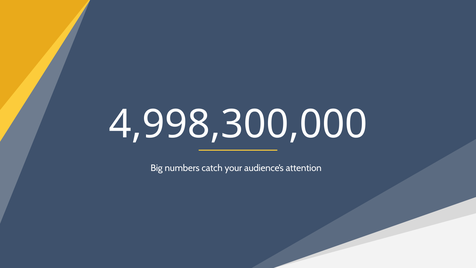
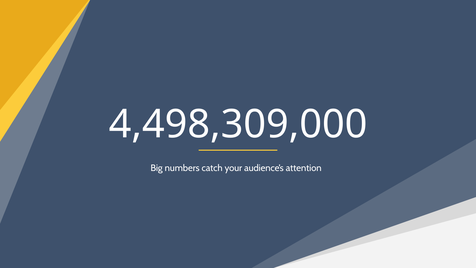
4,998,300,000: 4,998,300,000 -> 4,498,309,000 (238, 124)
